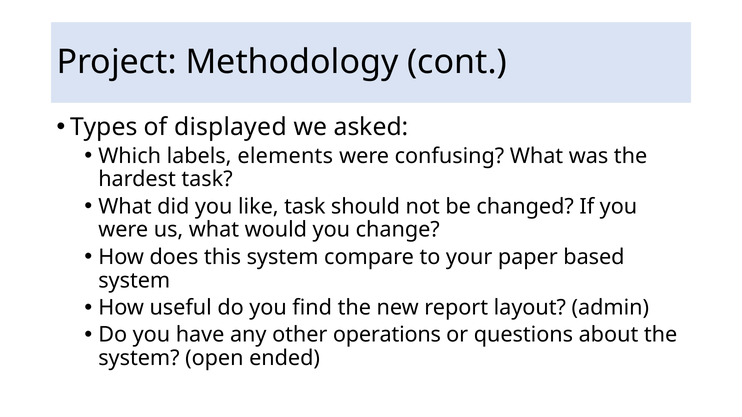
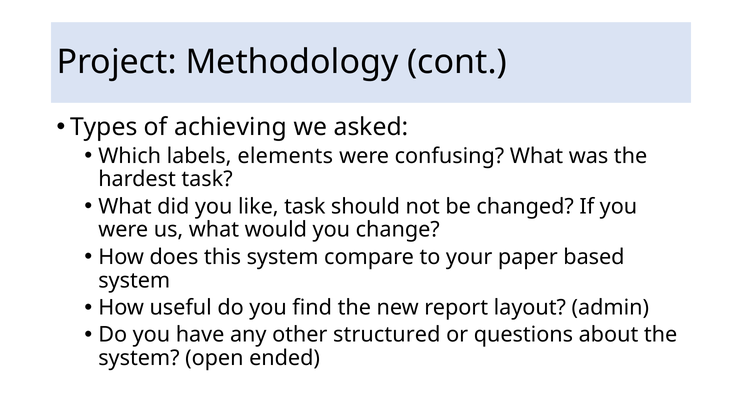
displayed: displayed -> achieving (230, 127)
operations: operations -> structured (387, 335)
